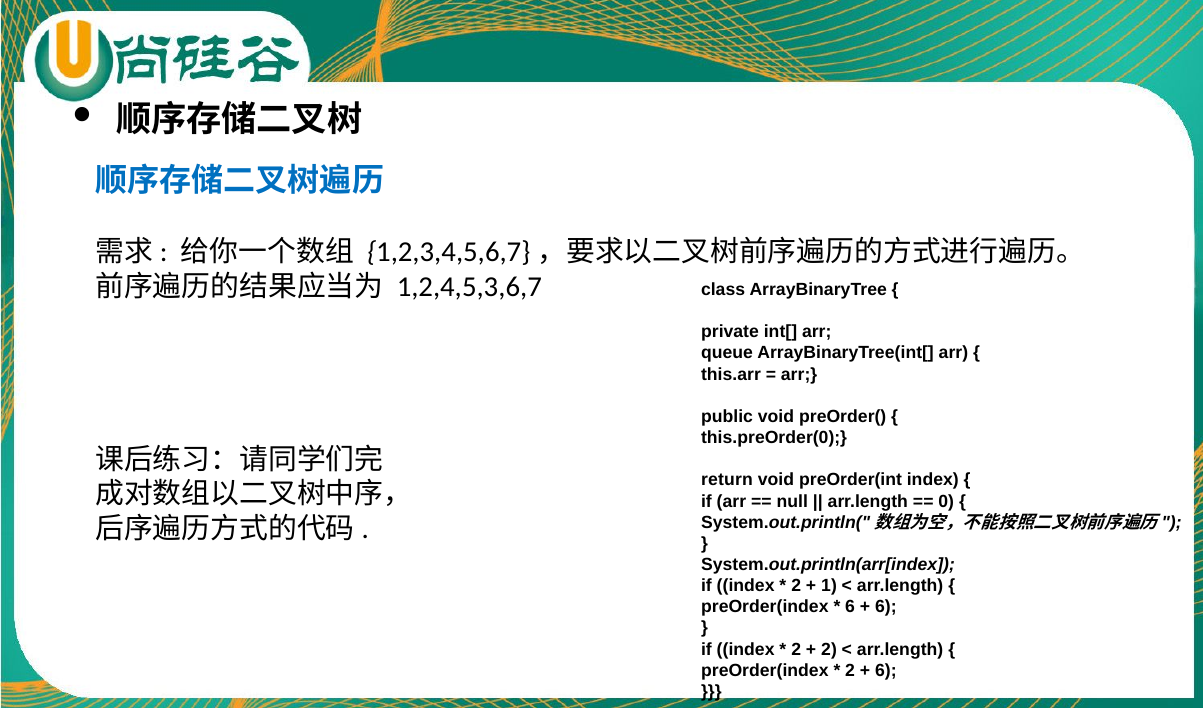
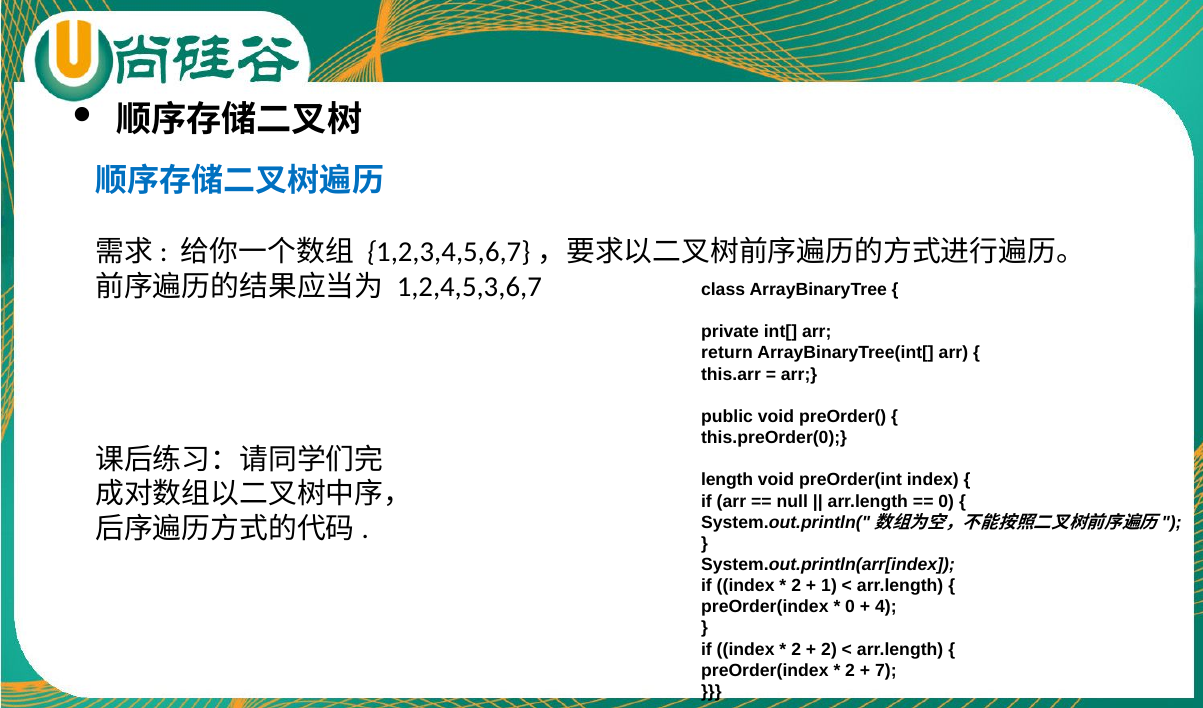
queue: queue -> return (727, 353)
return: return -> length (727, 480)
6: 6 -> 0 (850, 607)
6: 6 -> 4 (886, 607)
6: 6 -> 7 (886, 671)
